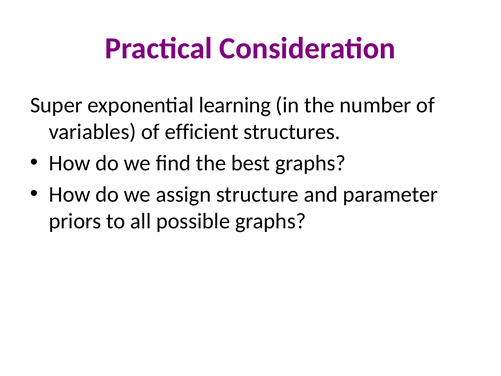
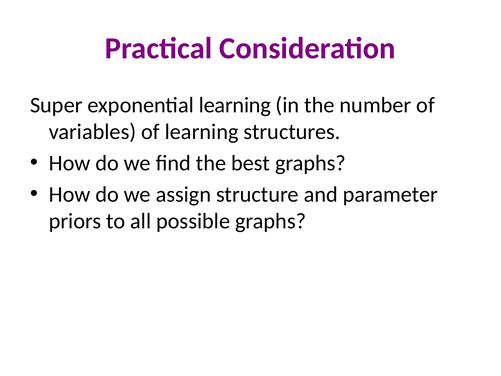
of efficient: efficient -> learning (202, 132)
